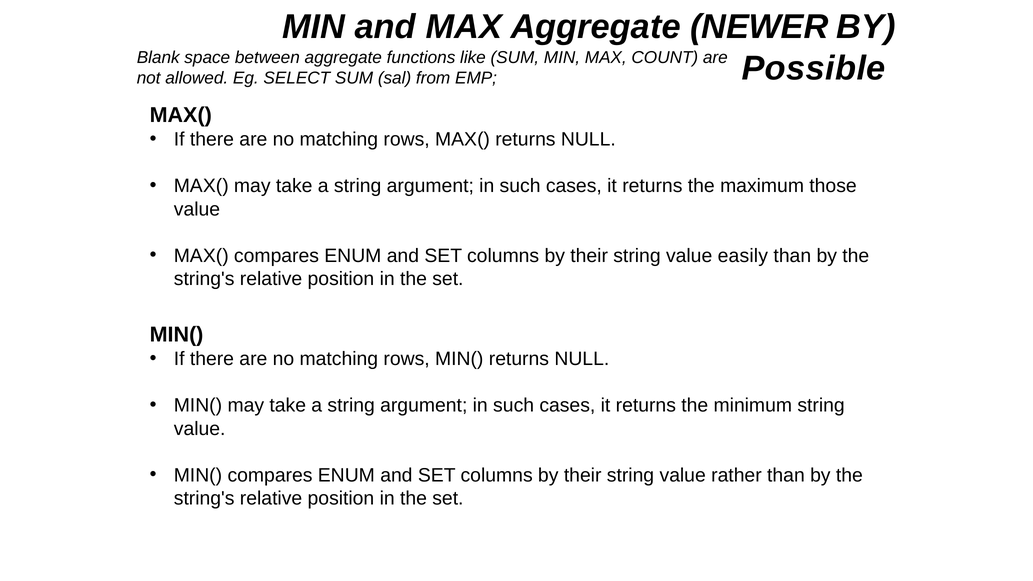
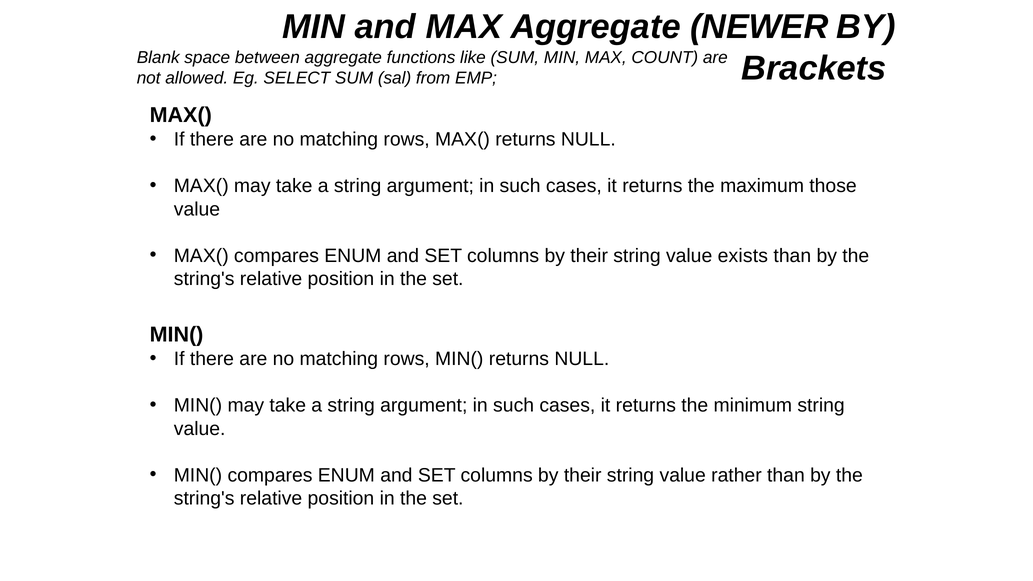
Possible: Possible -> Brackets (814, 68)
easily: easily -> exists (743, 256)
